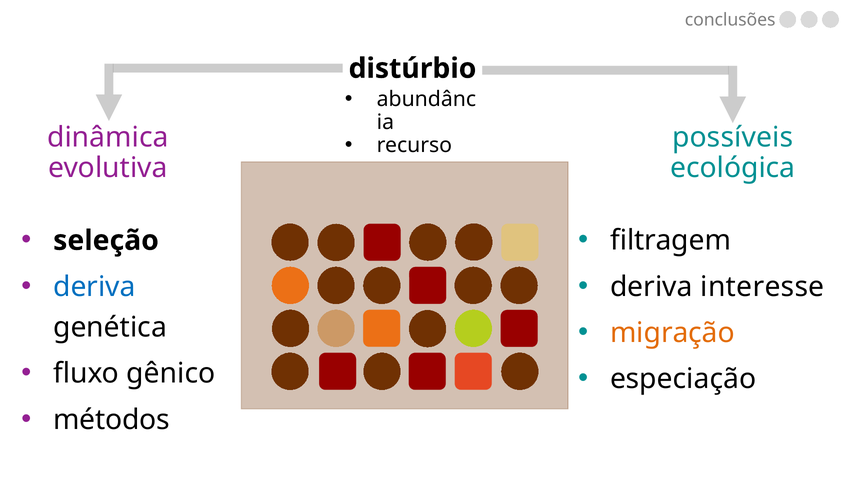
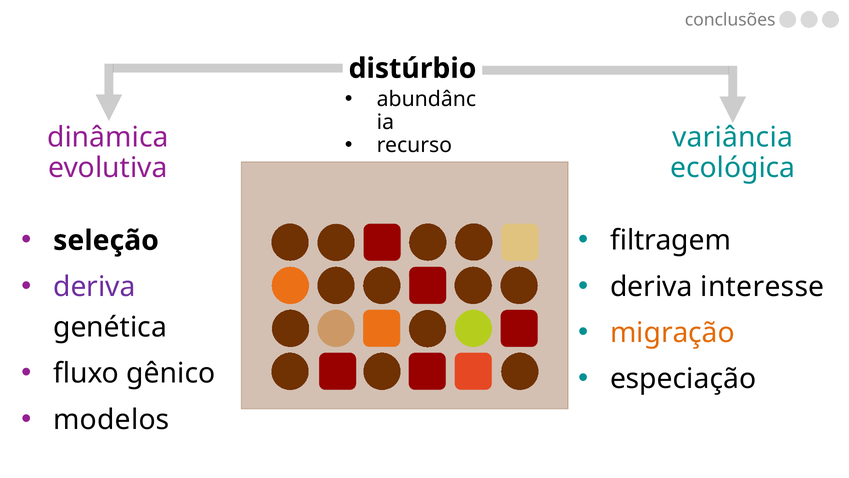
possíveis: possíveis -> variância (733, 137)
deriva colour: blue -> purple (94, 286)
métodos: métodos -> modelos (111, 419)
